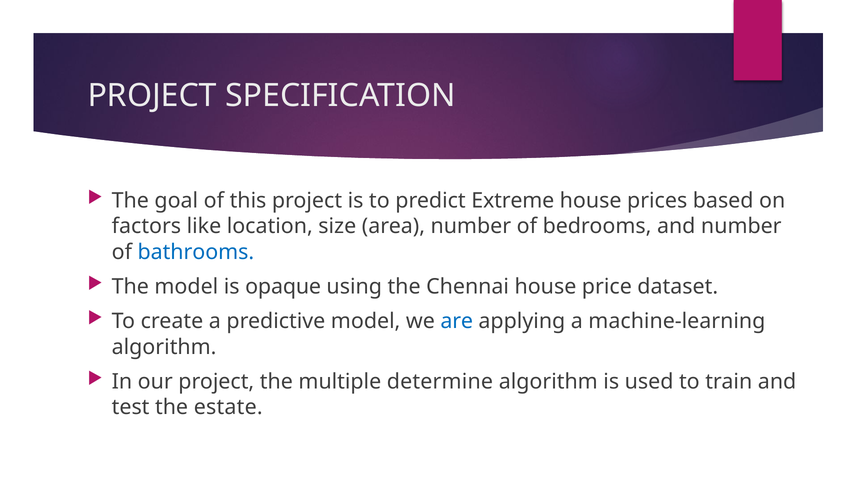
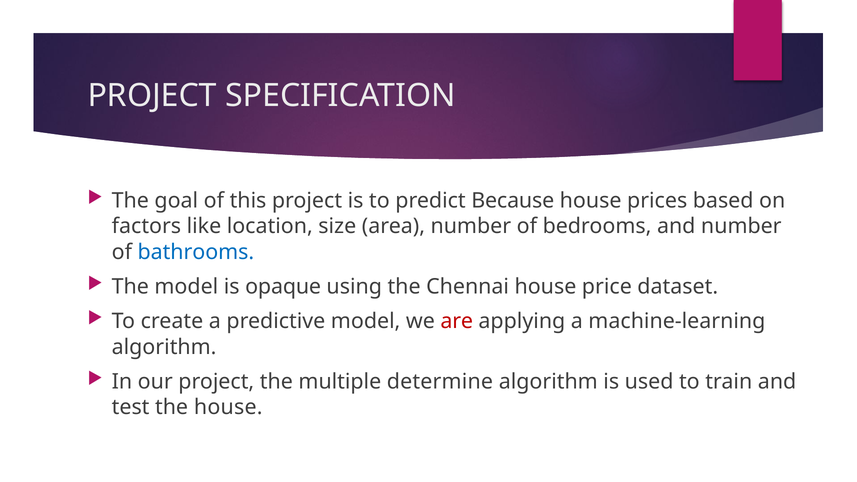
Extreme: Extreme -> Because (513, 201)
are colour: blue -> red (457, 321)
the estate: estate -> house (228, 407)
